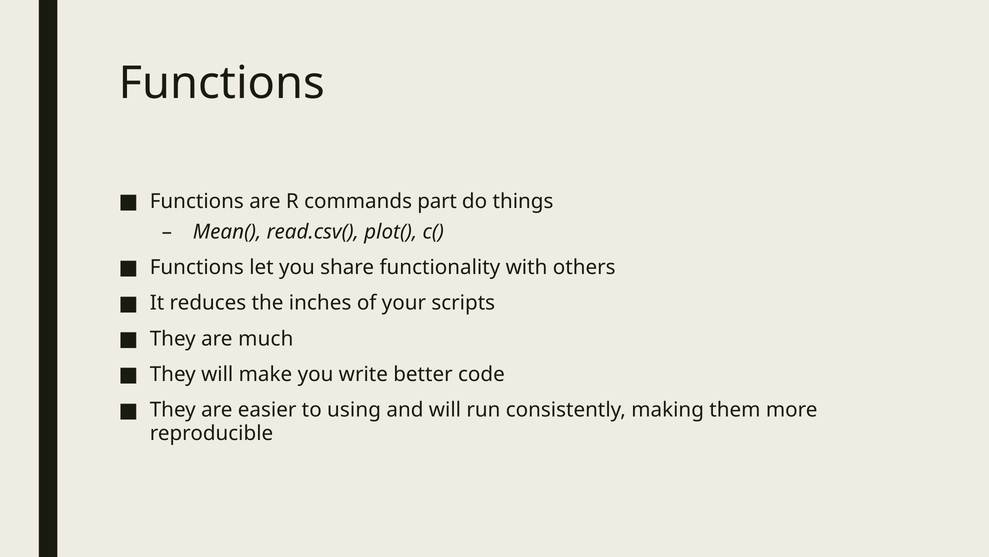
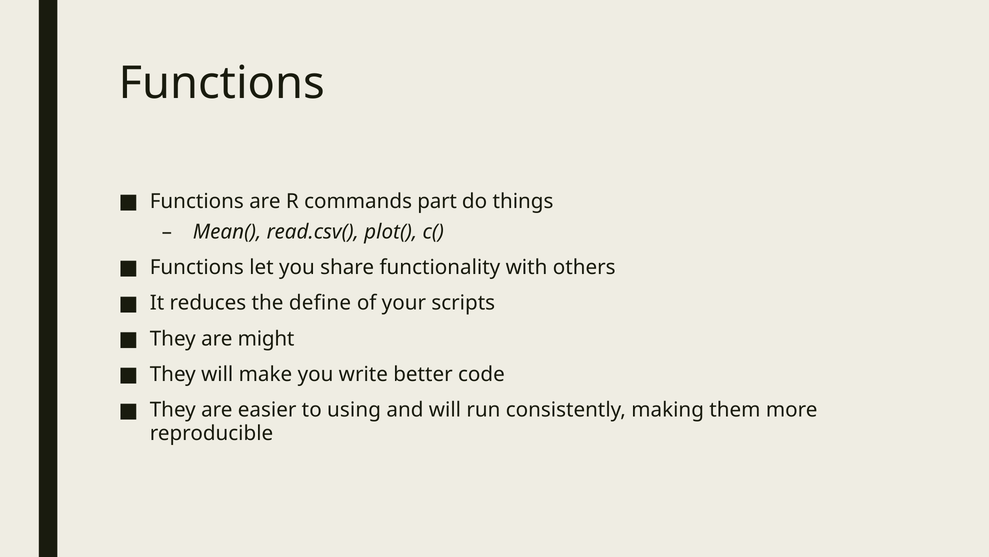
inches: inches -> define (320, 303)
much: much -> might (266, 338)
